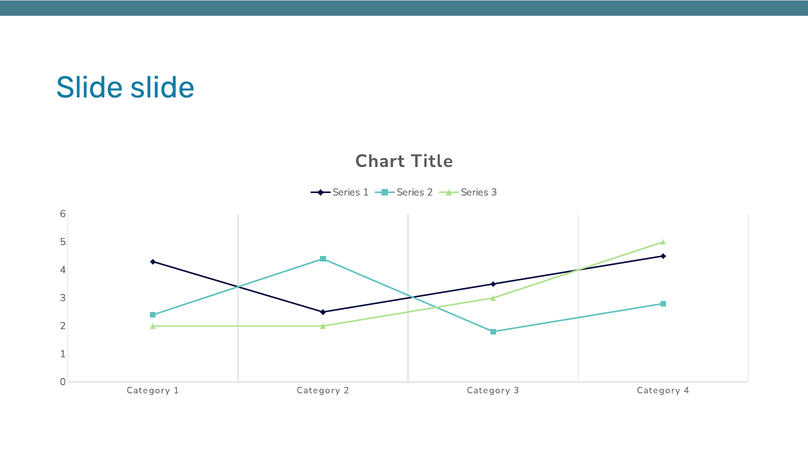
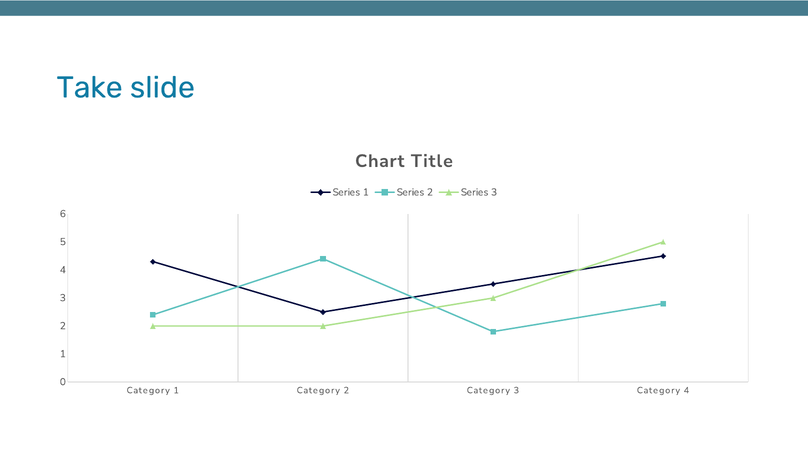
Slide: Slide -> Take (90, 88)
